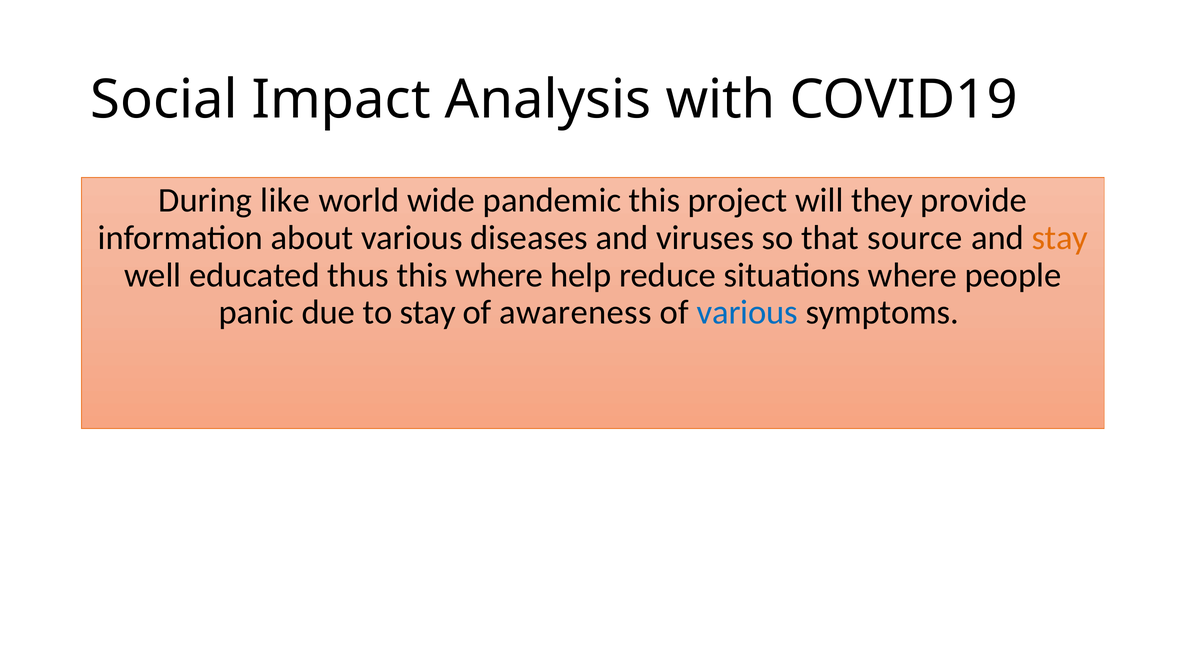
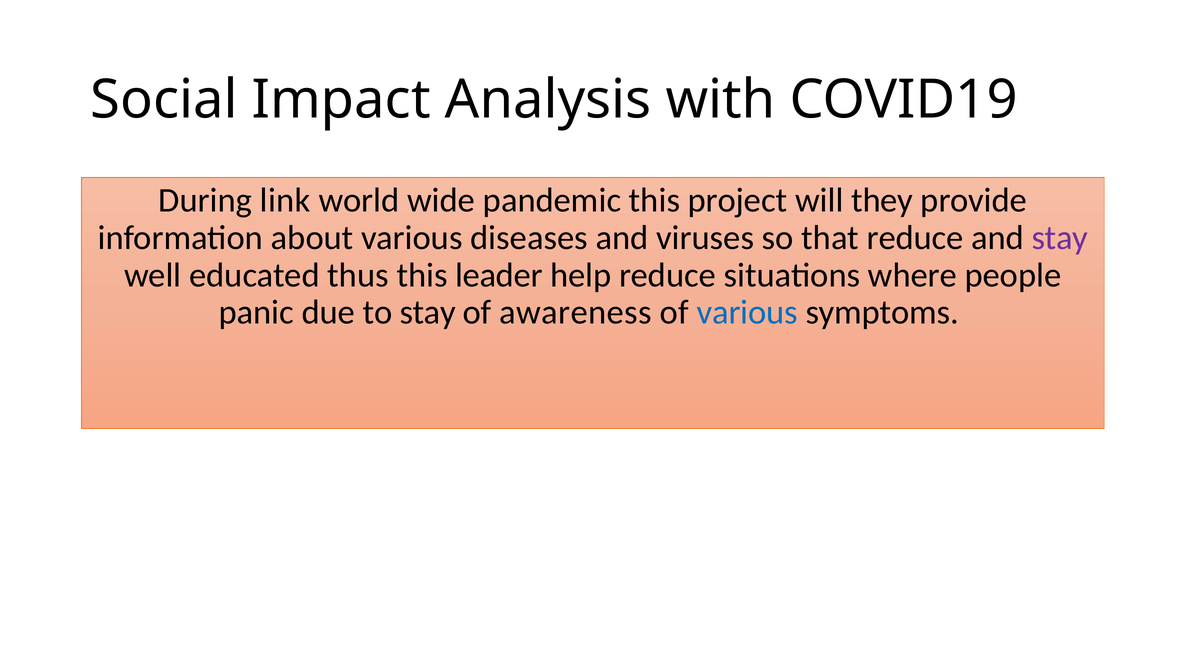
like: like -> link (285, 201)
that source: source -> reduce (915, 238)
stay colour: orange -> purple (1060, 238)
this where: where -> leader (499, 275)
